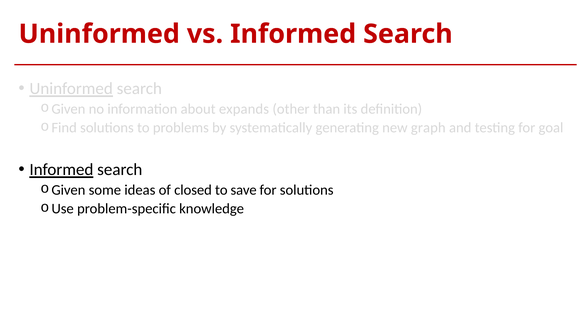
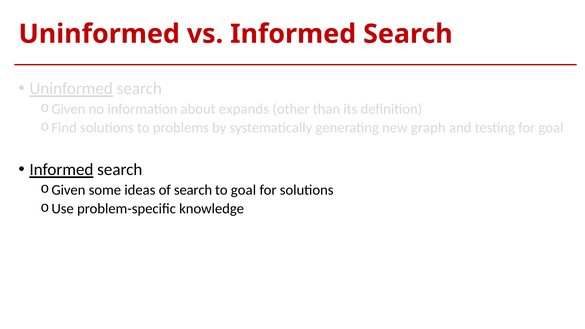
of closed: closed -> search (193, 190)
to save: save -> goal (243, 190)
